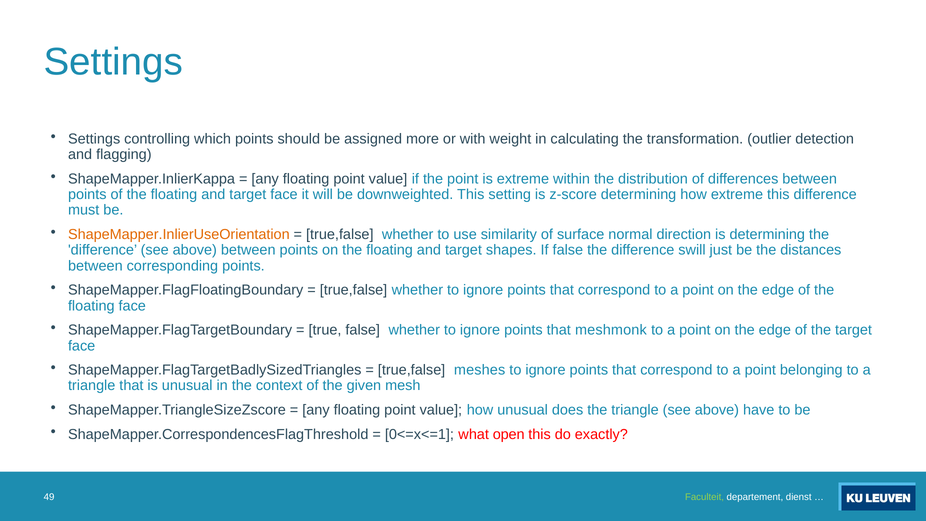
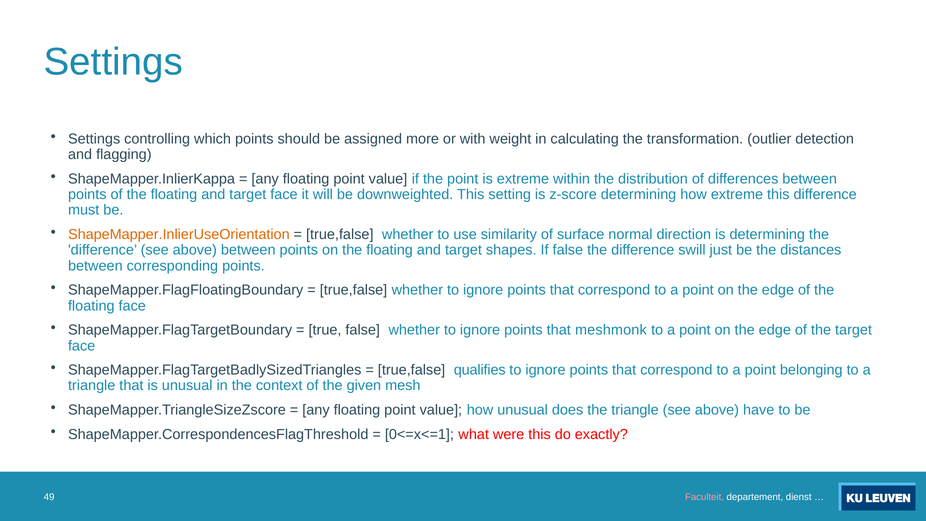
meshes: meshes -> qualifies (480, 370)
open: open -> were (509, 434)
Faculteit colour: light green -> pink (704, 497)
